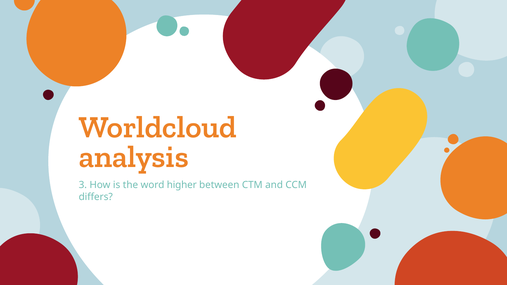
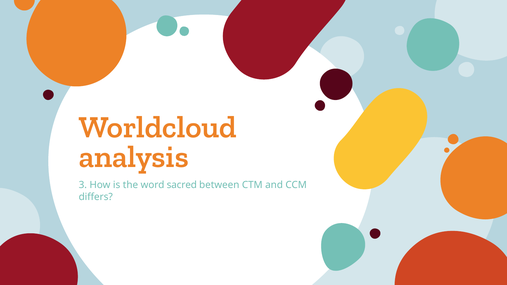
higher: higher -> sacred (182, 185)
